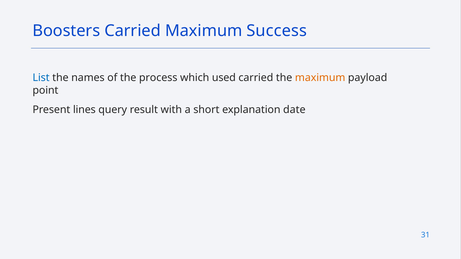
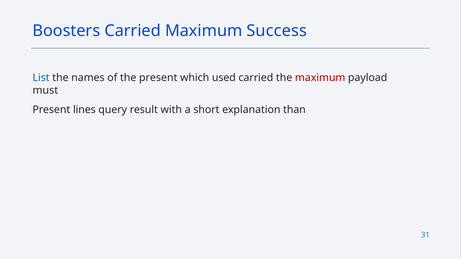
the process: process -> present (158, 78)
maximum colour: orange -> red (320, 78)
point: point -> must (45, 90)
date: date -> than (294, 110)
